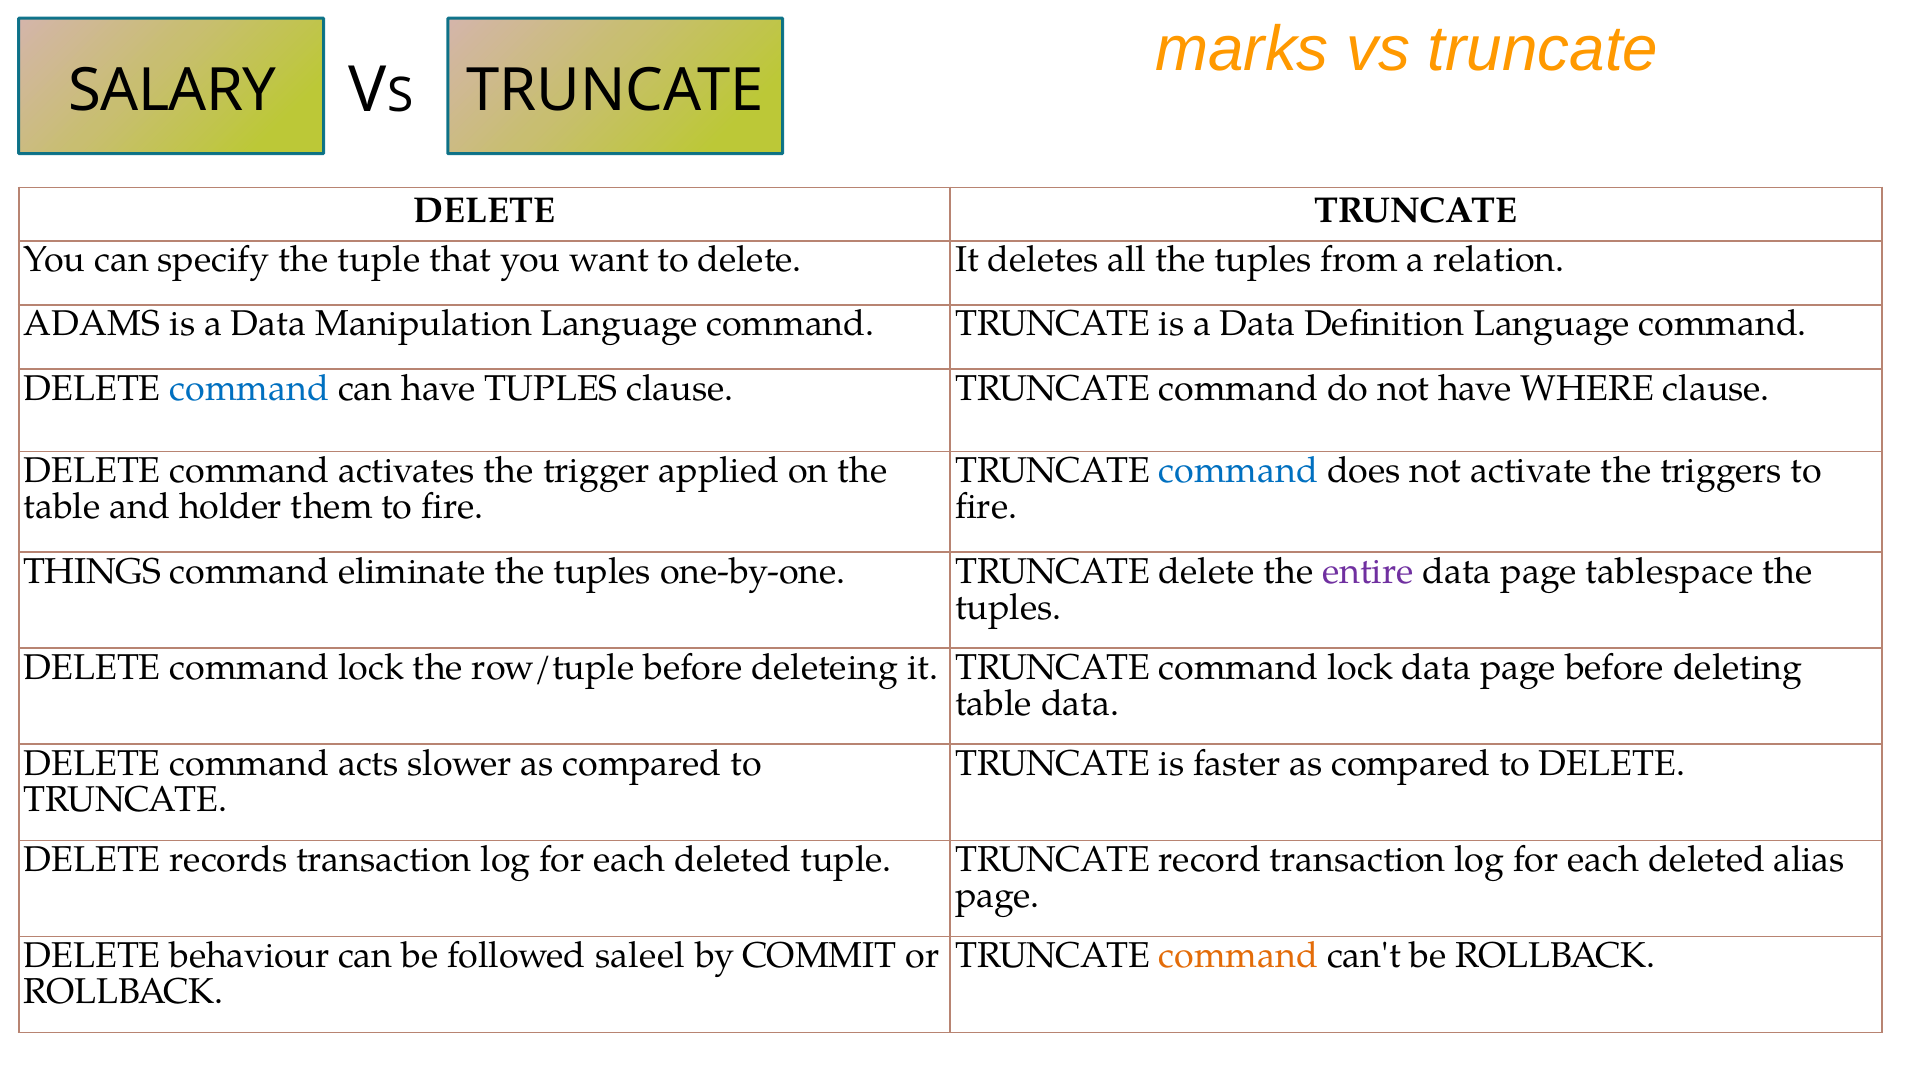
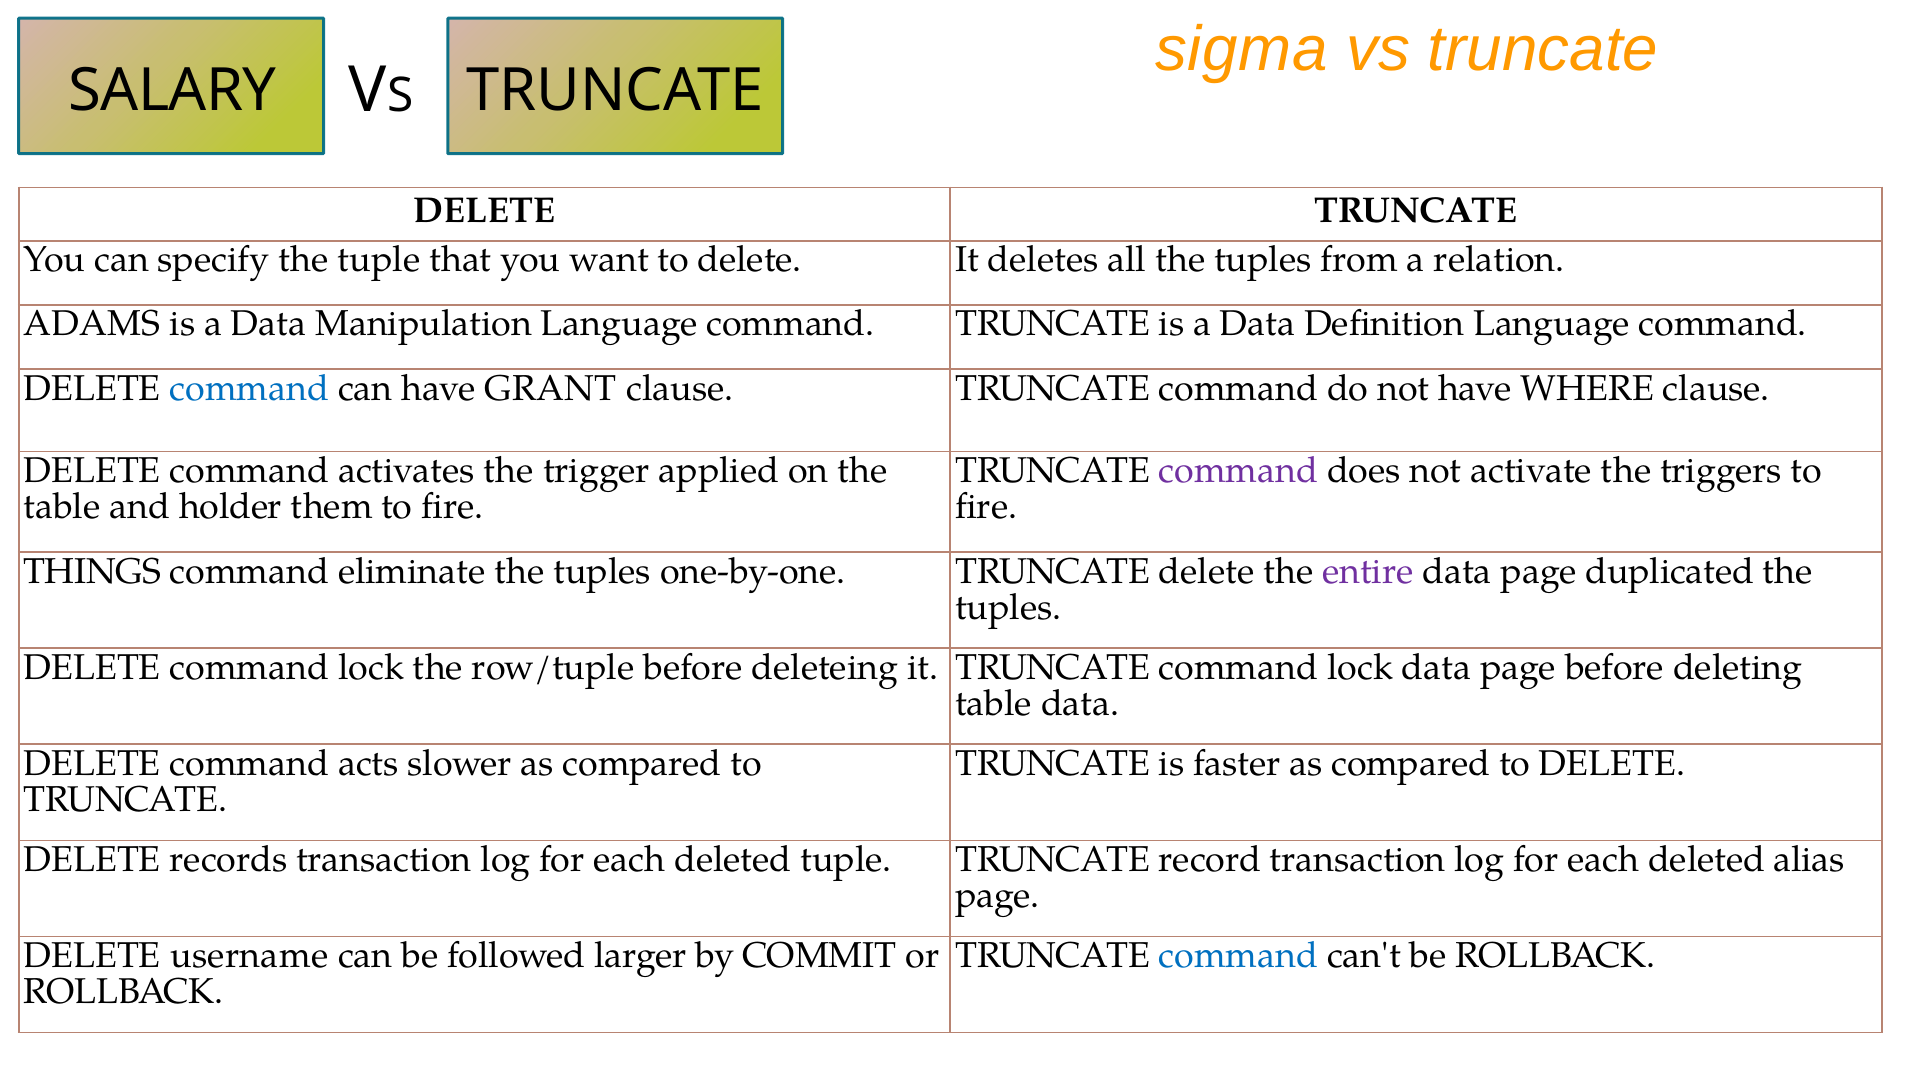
marks: marks -> sigma (1242, 50)
have TUPLES: TUPLES -> GRANT (551, 389)
command colour: blue -> purple (1238, 471)
tablespace: tablespace -> duplicated (1670, 572)
behaviour: behaviour -> username (249, 956)
saleel: saleel -> larger (641, 956)
command colour: orange -> blue (1238, 956)
